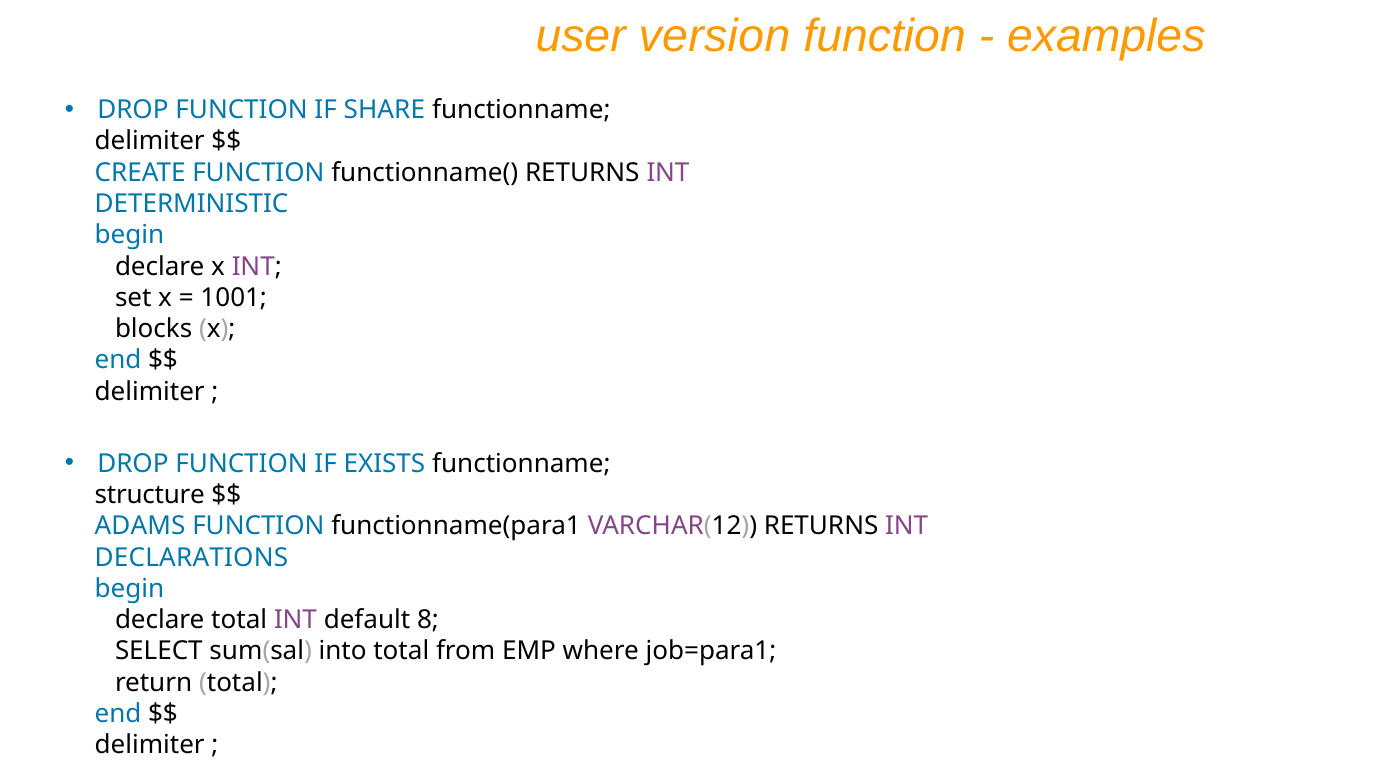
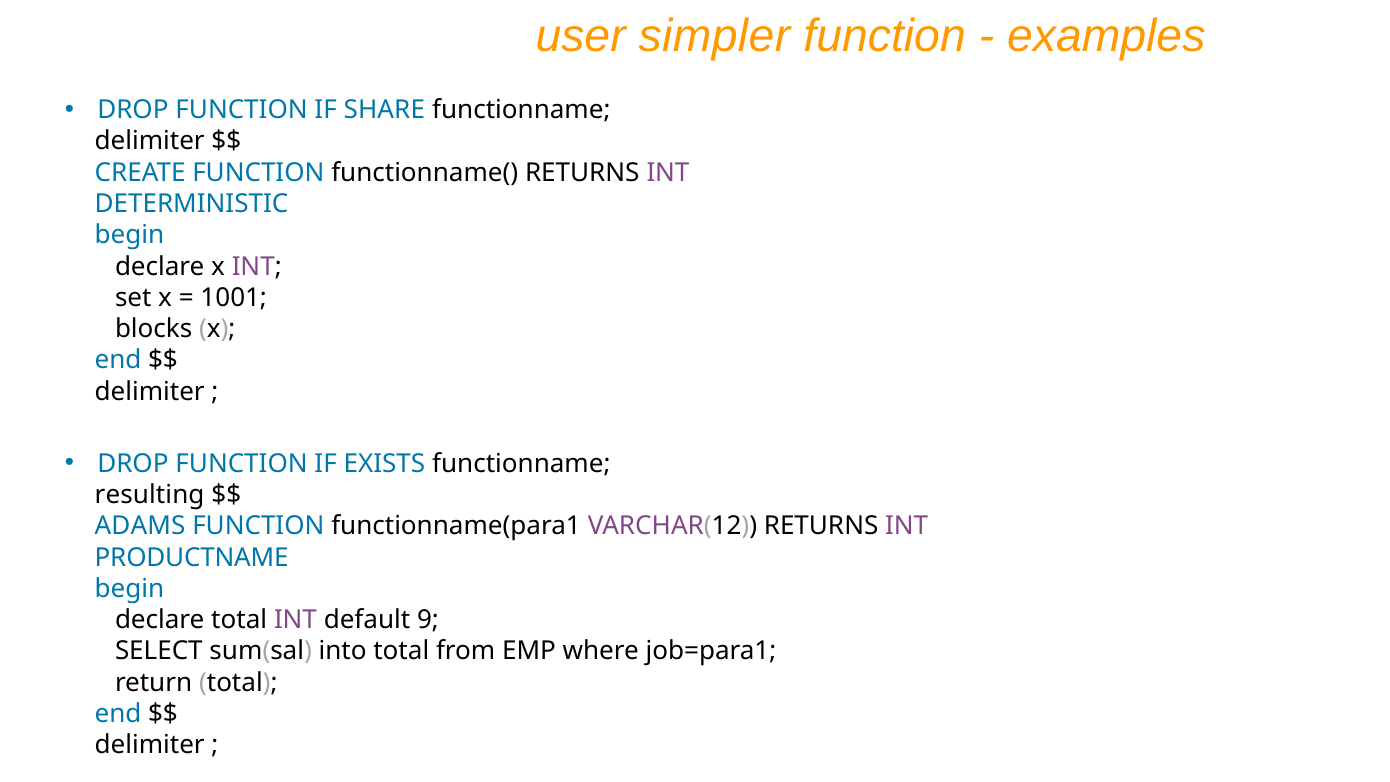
version: version -> simpler (714, 36)
structure: structure -> resulting (150, 495)
DECLARATIONS: DECLARATIONS -> PRODUCTNAME (192, 557)
8: 8 -> 9 (428, 620)
